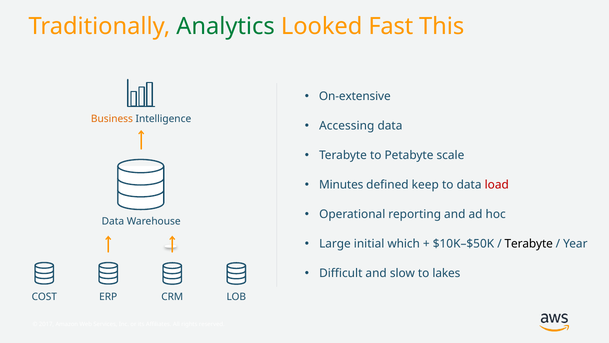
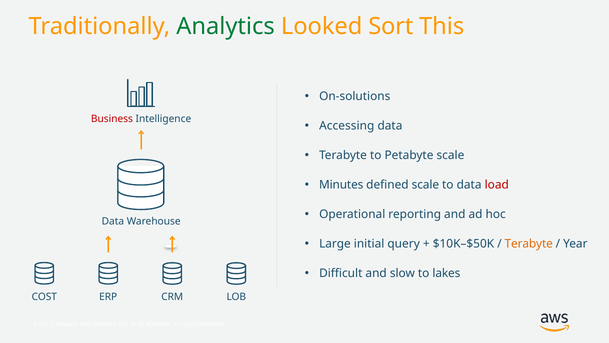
Fast: Fast -> Sort (391, 27)
On-extensive: On-extensive -> On-solutions (355, 96)
Business colour: orange -> red (112, 119)
defined keep: keep -> scale (425, 185)
which: which -> query (404, 243)
Terabyte colour: black -> orange (529, 243)
